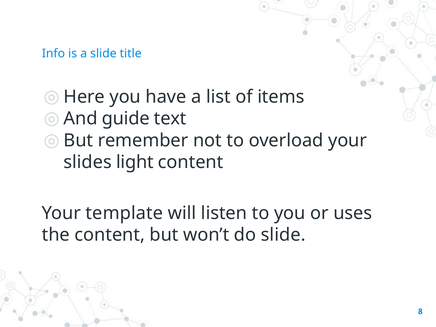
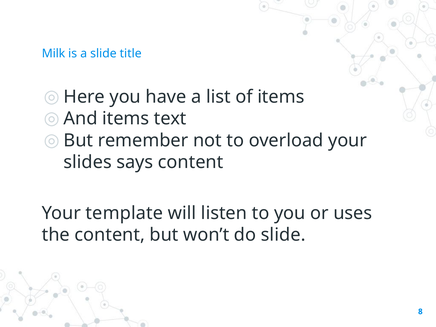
Info: Info -> Milk (53, 53)
And guide: guide -> items (126, 119)
light: light -> says (135, 162)
